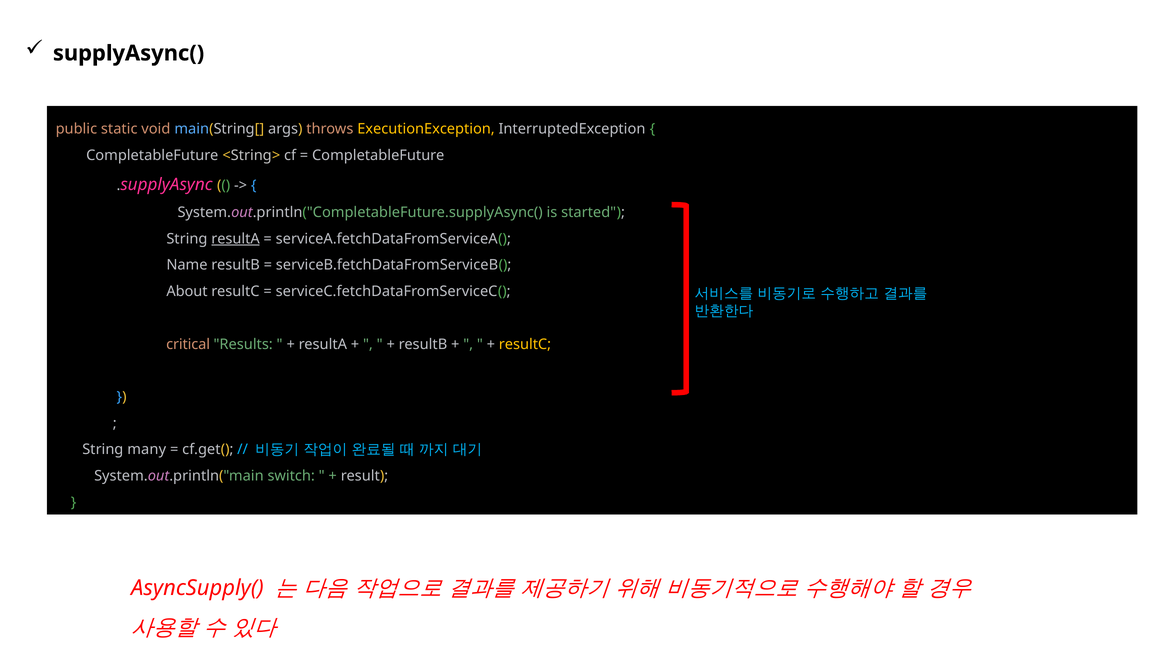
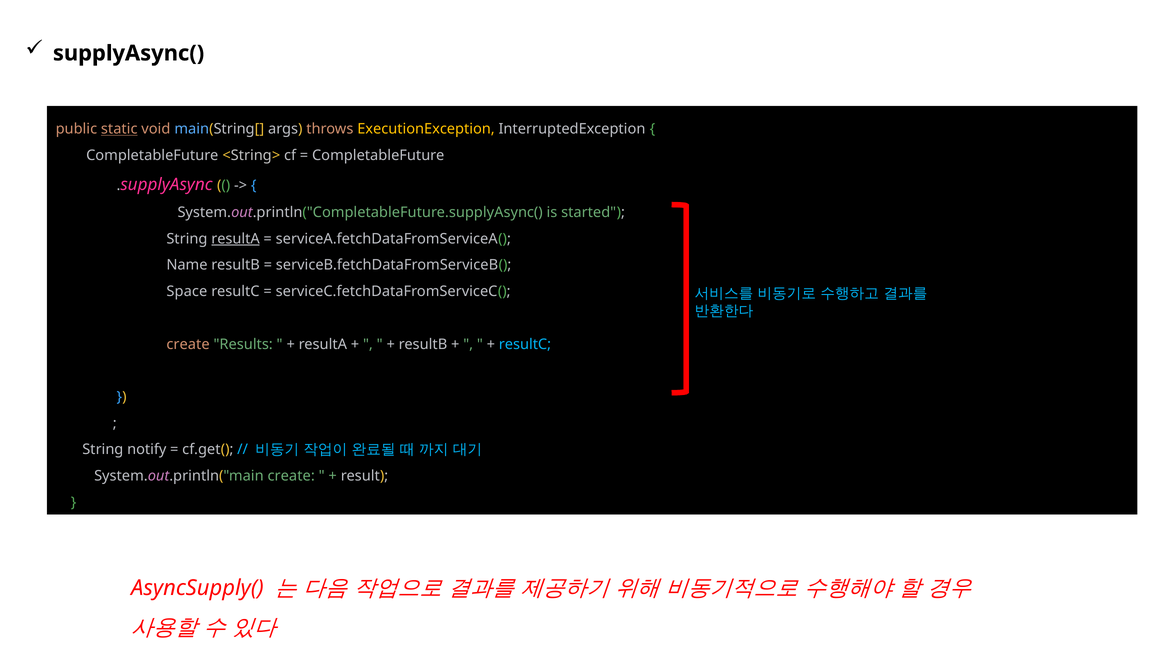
static underline: none -> present (119, 129)
About: About -> Space (187, 292)
critical: critical -> create (188, 344)
resultC colour: yellow -> light blue (525, 344)
many: many -> notify (147, 450)
System.out.println("main switch: switch -> create (291, 476)
